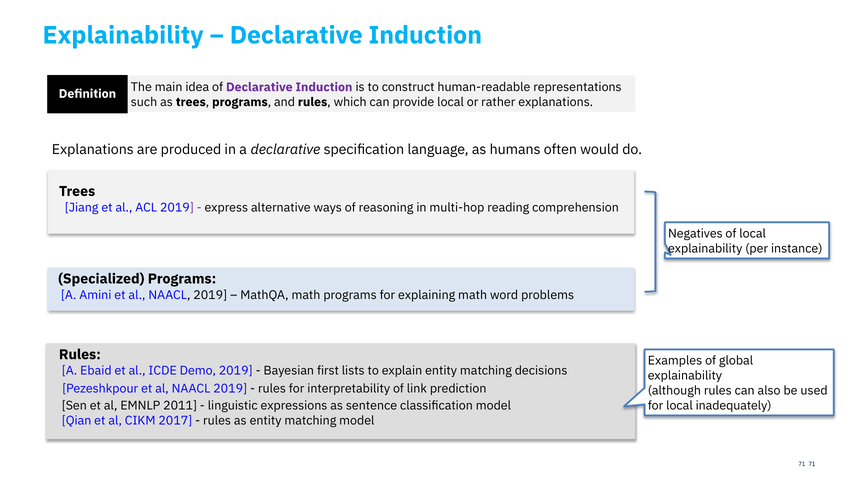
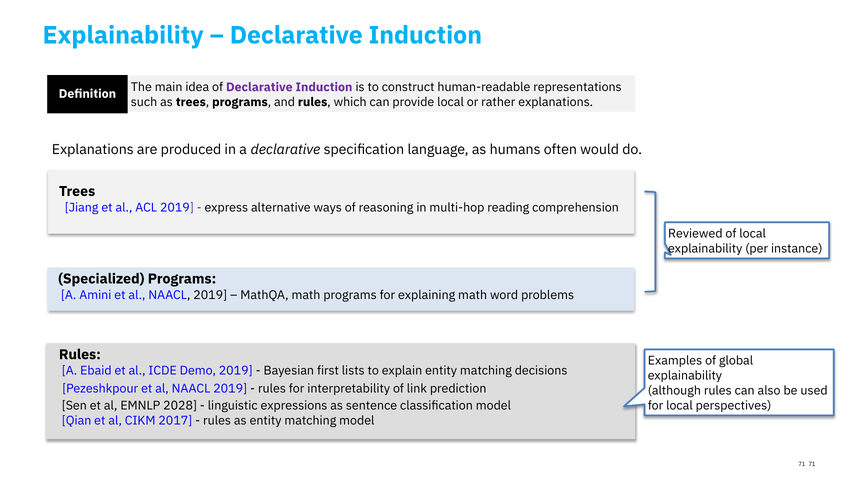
Negatives: Negatives -> Reviewed (695, 234)
2011: 2011 -> 2028 (180, 405)
inadequately: inadequately -> perspectives (734, 405)
